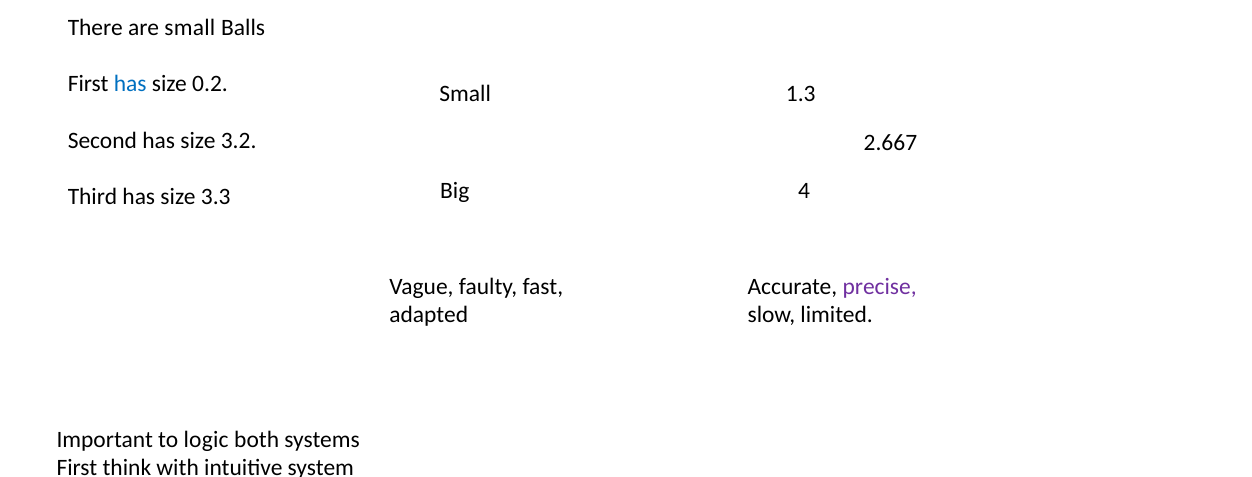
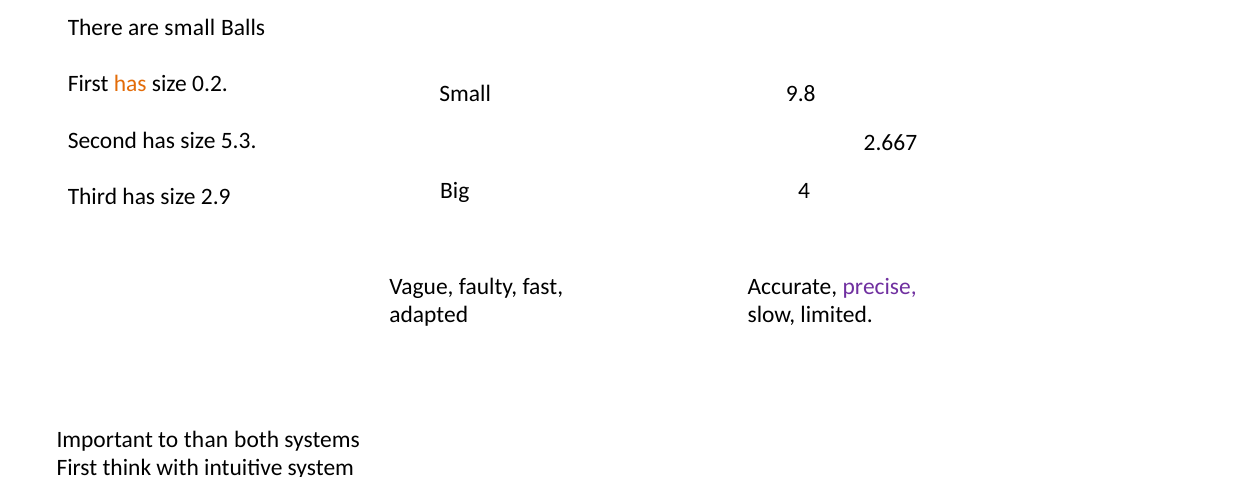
has colour: blue -> orange (130, 84)
1.3: 1.3 -> 9.8 (801, 94)
3.2: 3.2 -> 5.3 (239, 141)
3.3: 3.3 -> 2.9 (216, 197)
logic: logic -> than (206, 439)
